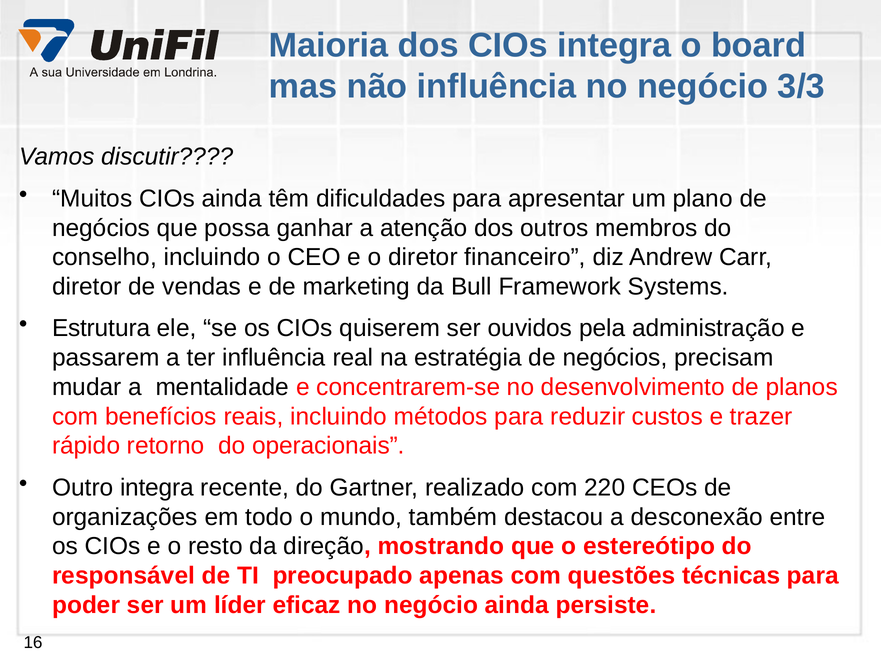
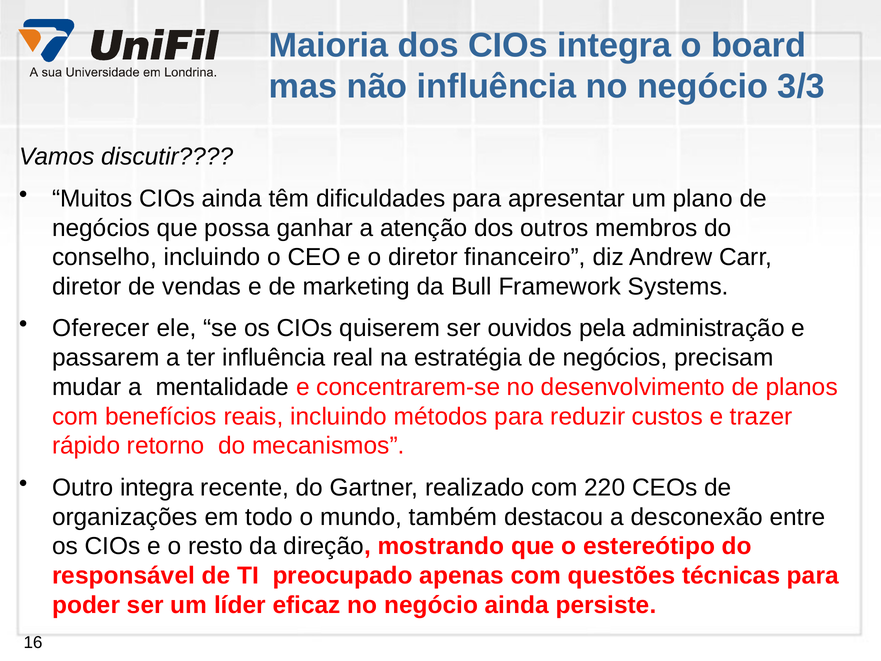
Estrutura: Estrutura -> Oferecer (101, 328)
operacionais: operacionais -> mecanismos (328, 446)
